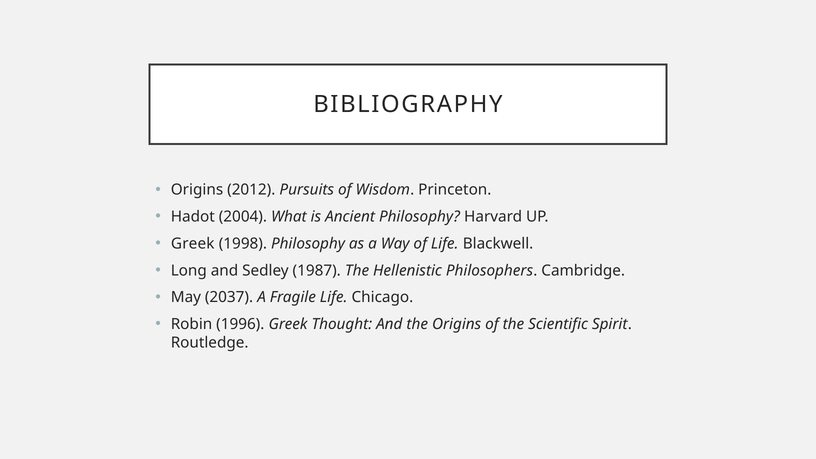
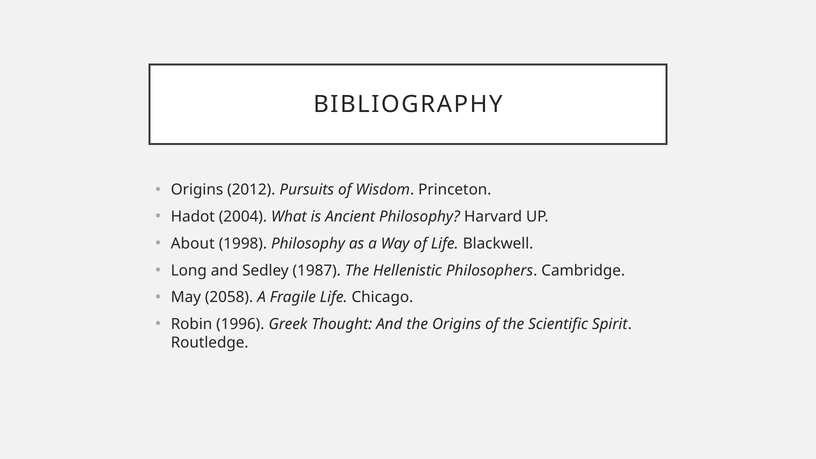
Greek: Greek -> About (193, 244)
2037: 2037 -> 2058 (229, 297)
